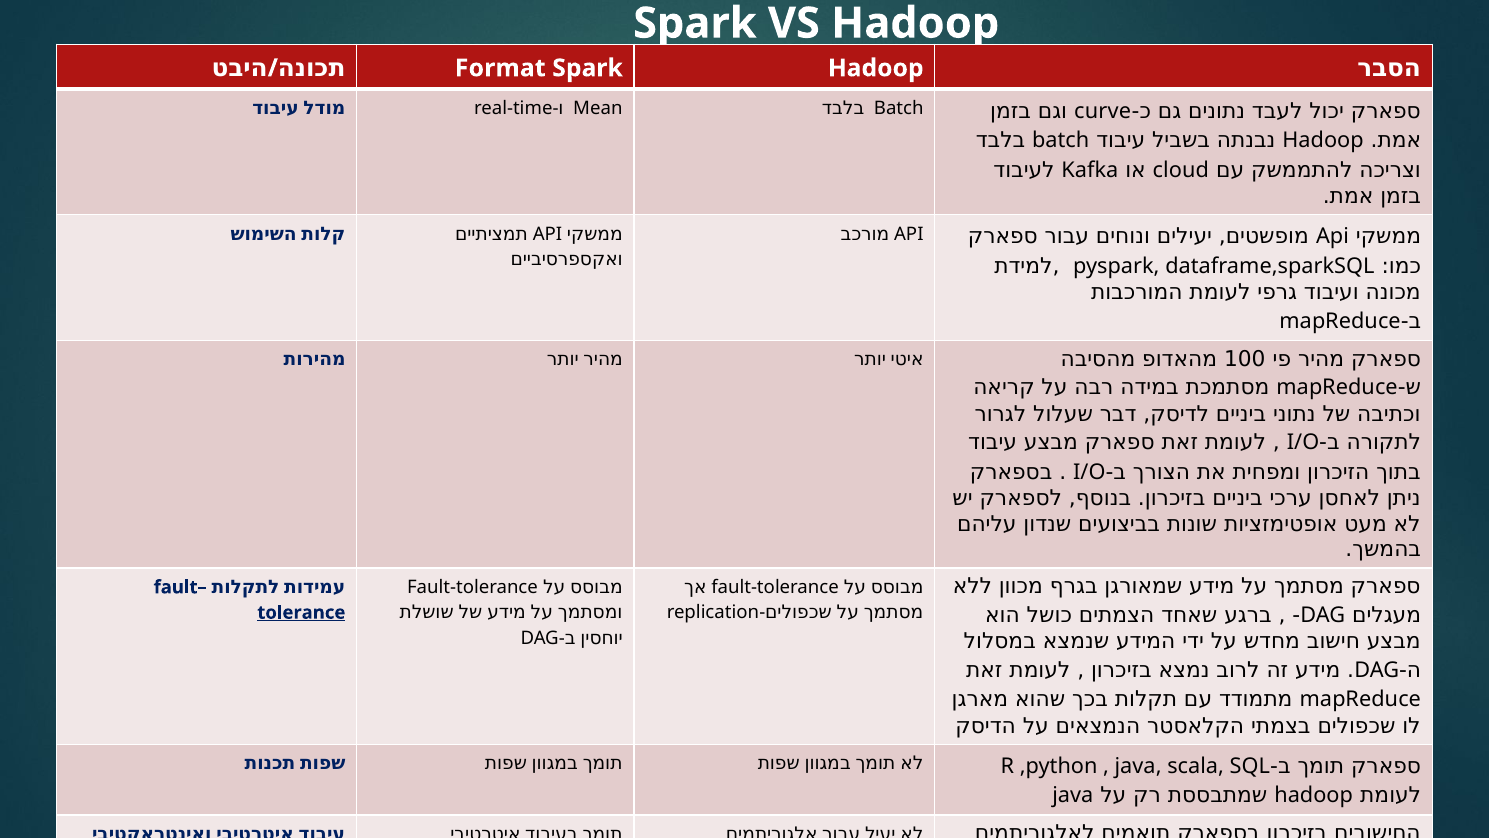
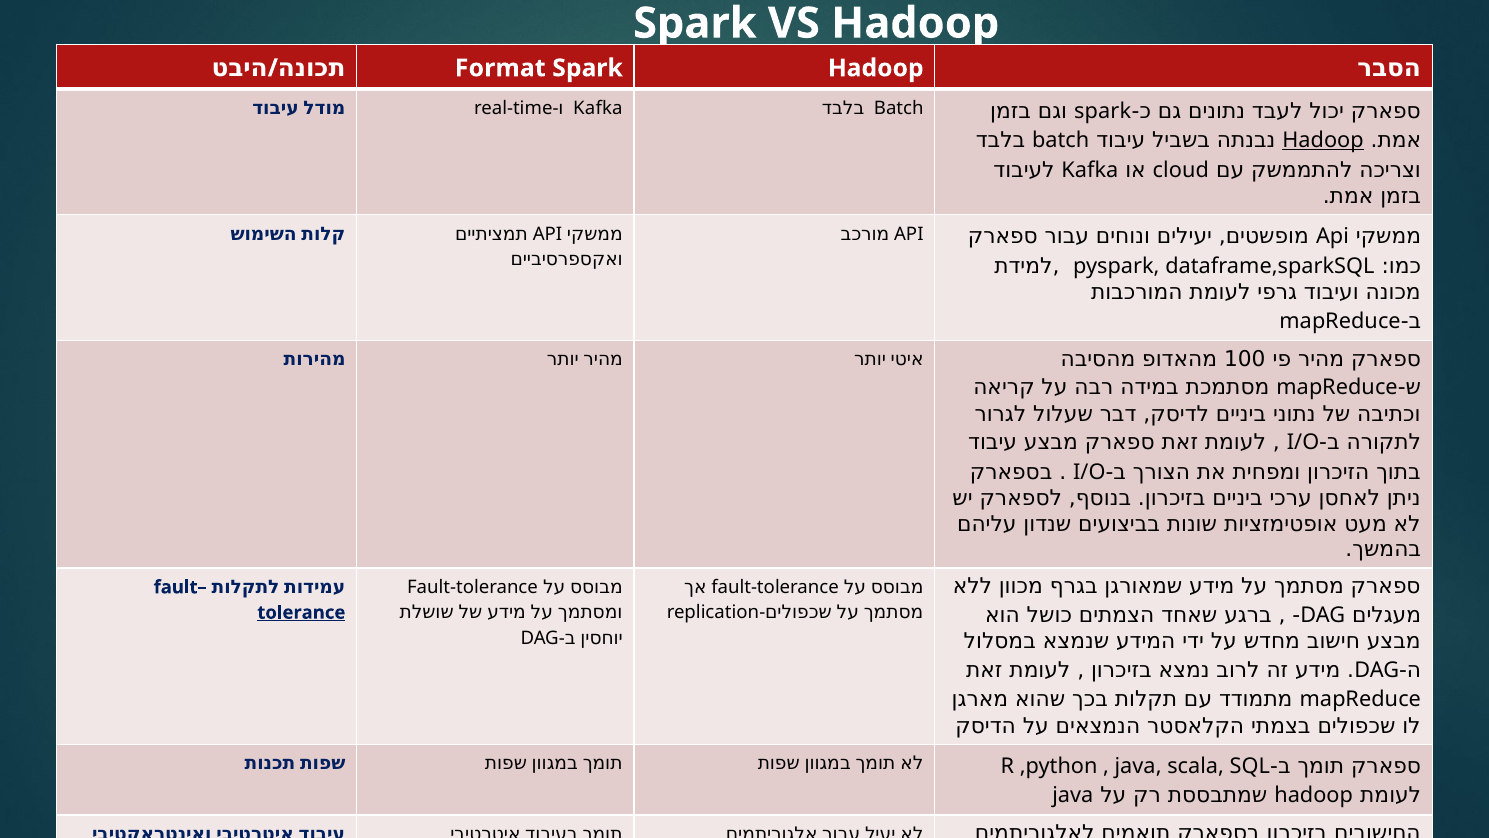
Mean: Mean -> Kafka (598, 108)
curve: curve -> spark (1103, 111)
Hadoop underline: none -> present (1323, 140)
